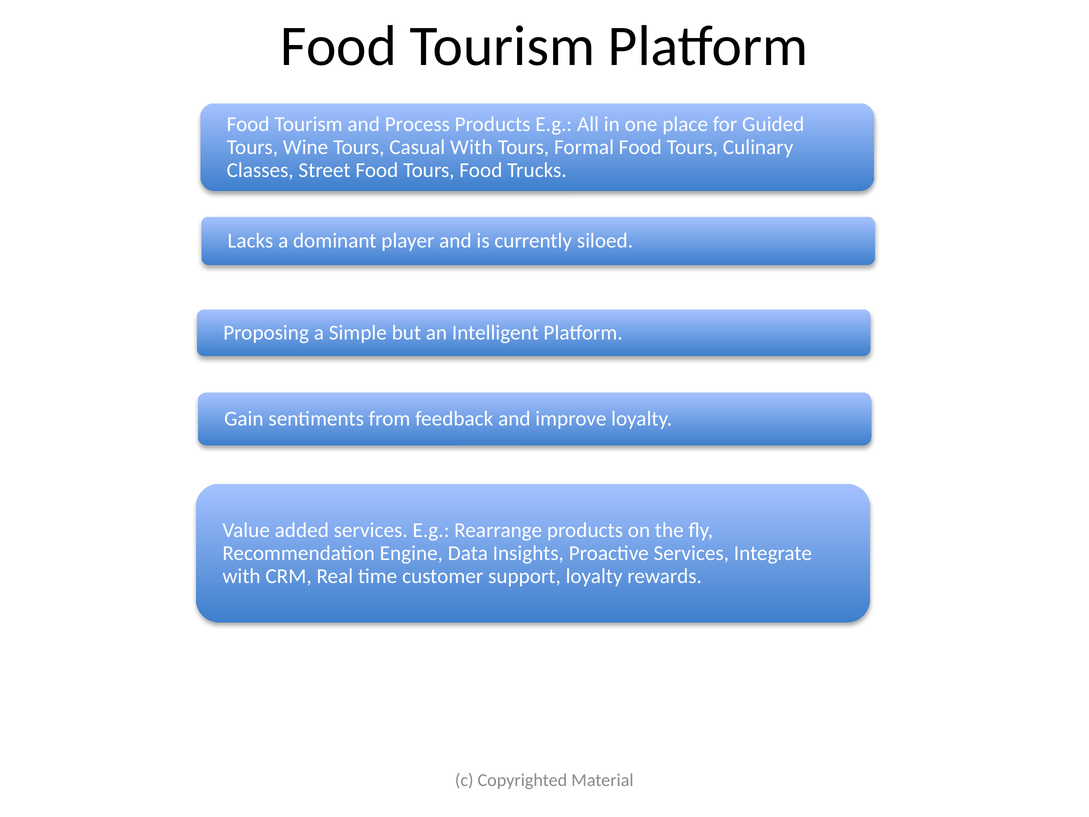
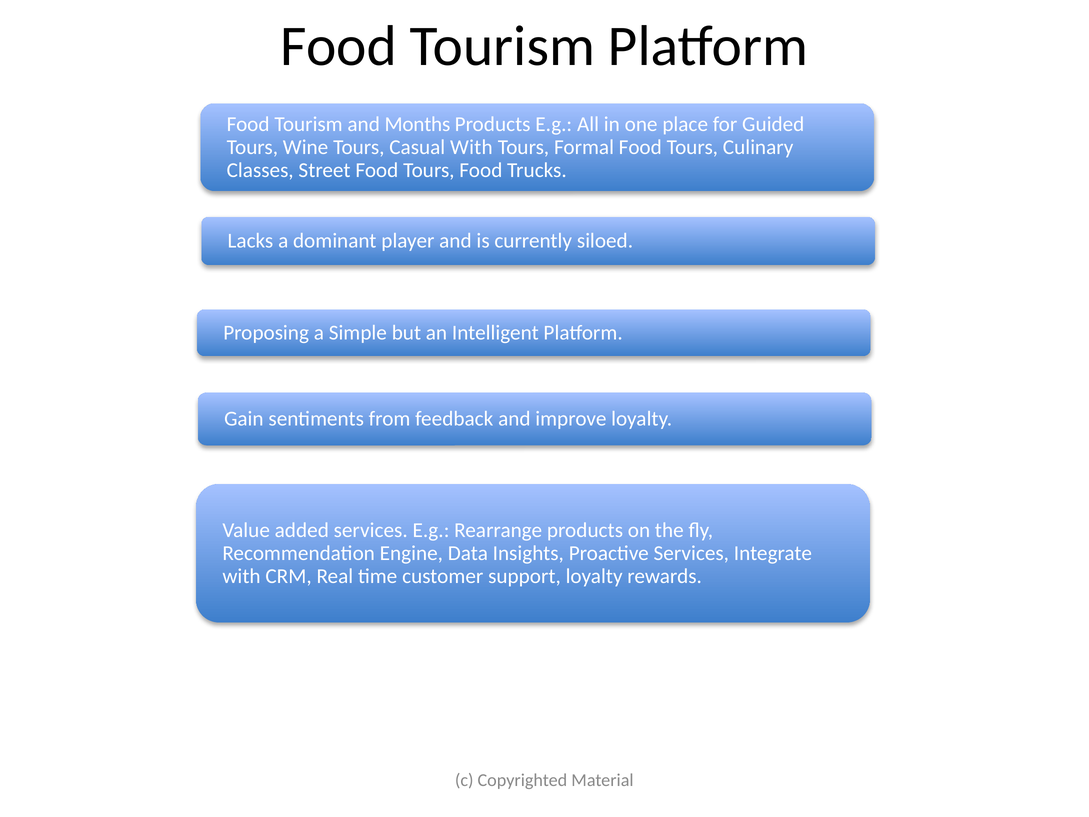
Process: Process -> Months (417, 124)
